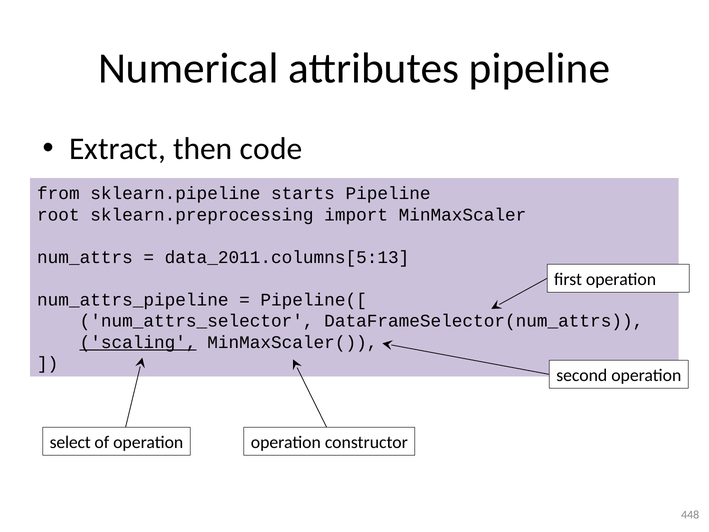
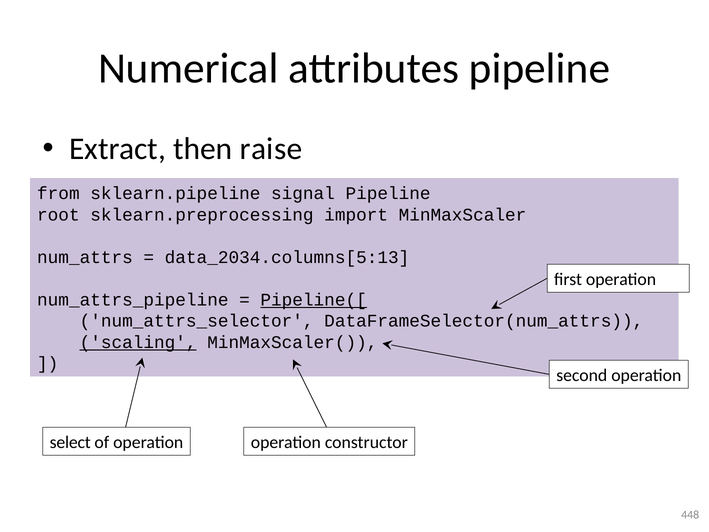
code: code -> raise (271, 149)
starts: starts -> signal (303, 193)
data_2011.columns[5:13: data_2011.columns[5:13 -> data_2034.columns[5:13 (287, 257)
Pipeline([ underline: none -> present (314, 300)
